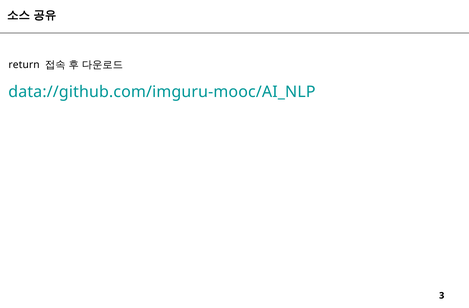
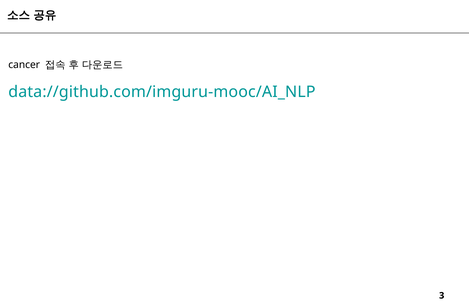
return: return -> cancer (24, 65)
